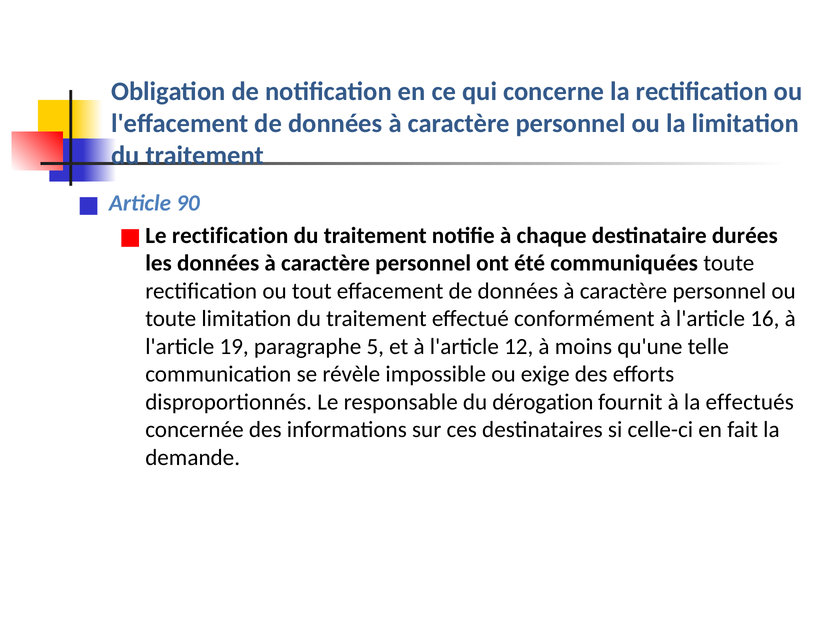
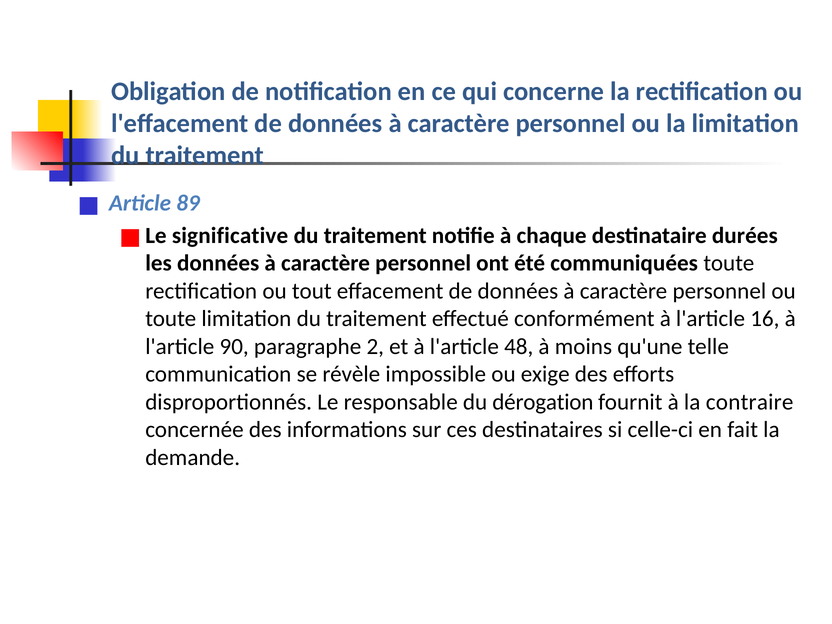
90: 90 -> 89 (188, 203)
rectification: rectification -> significative (230, 236)
19: 19 -> 90 (234, 347)
5: 5 -> 2 (375, 347)
12: 12 -> 48 (519, 347)
effectués: effectués -> contraire (750, 402)
